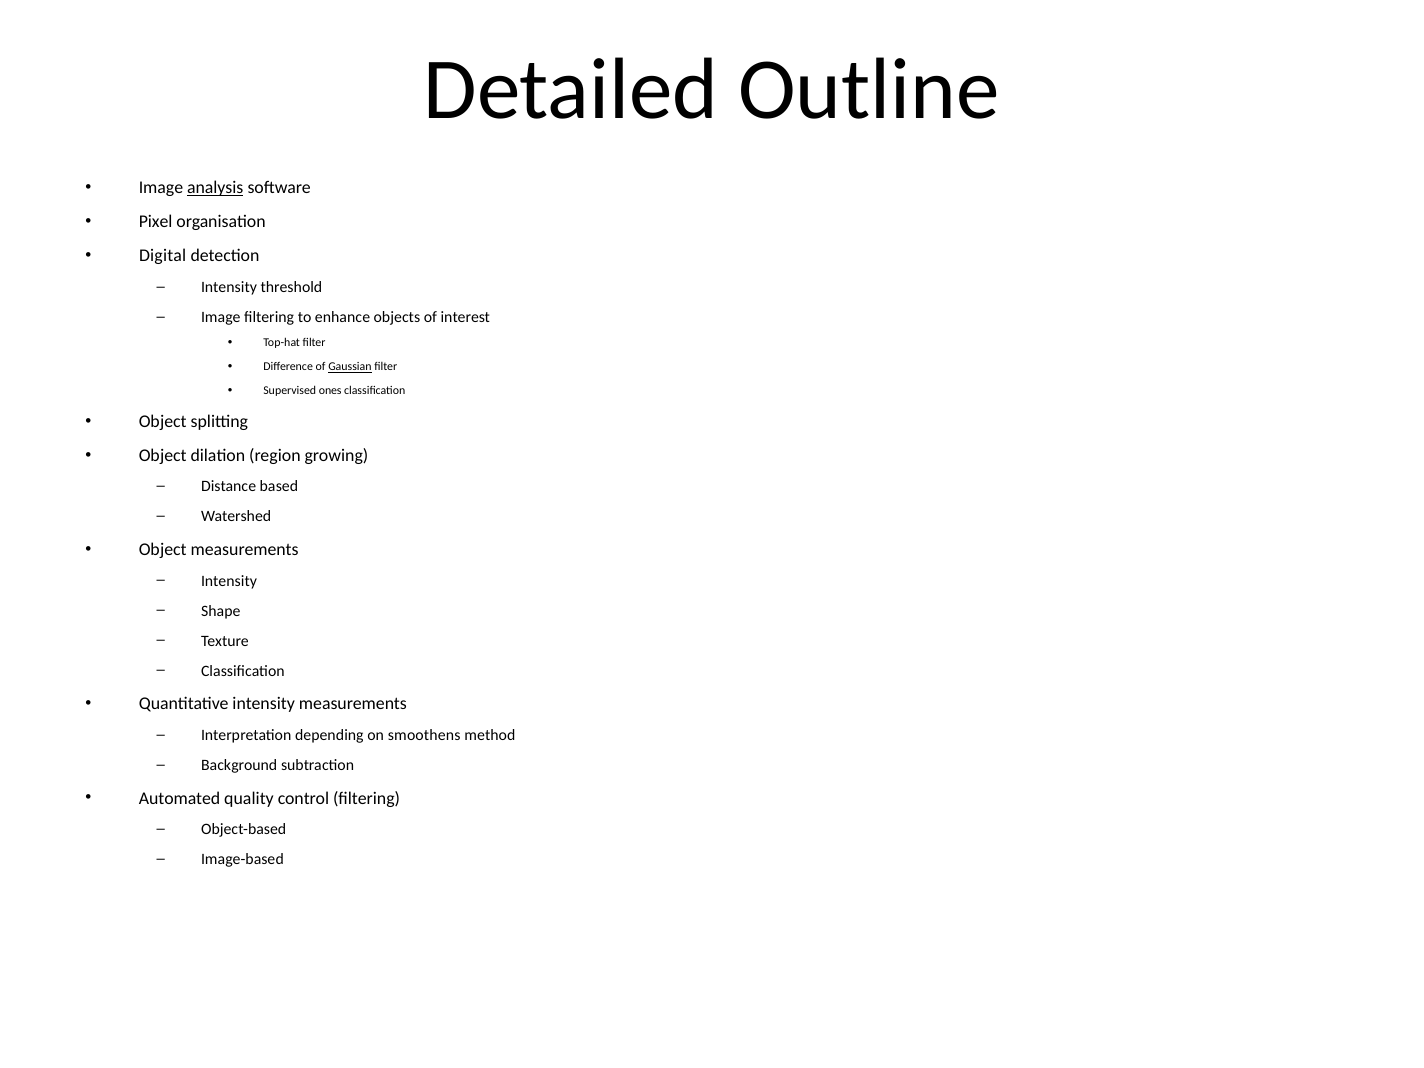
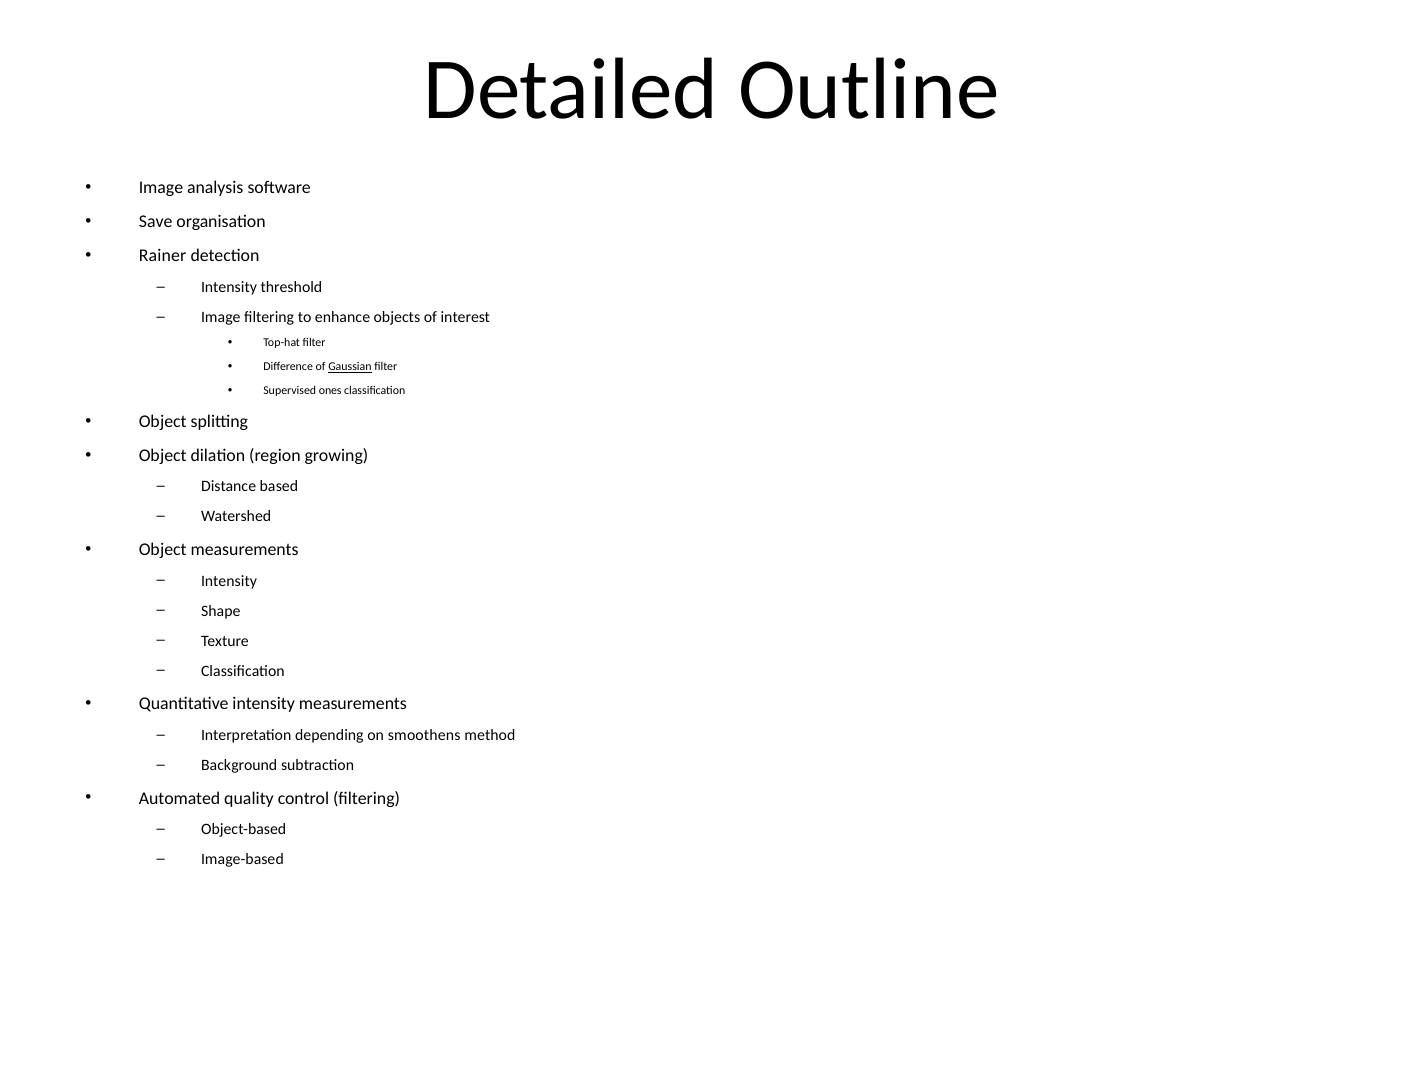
analysis underline: present -> none (215, 188)
Pixel: Pixel -> Save (156, 222)
Digital: Digital -> Rainer (163, 256)
